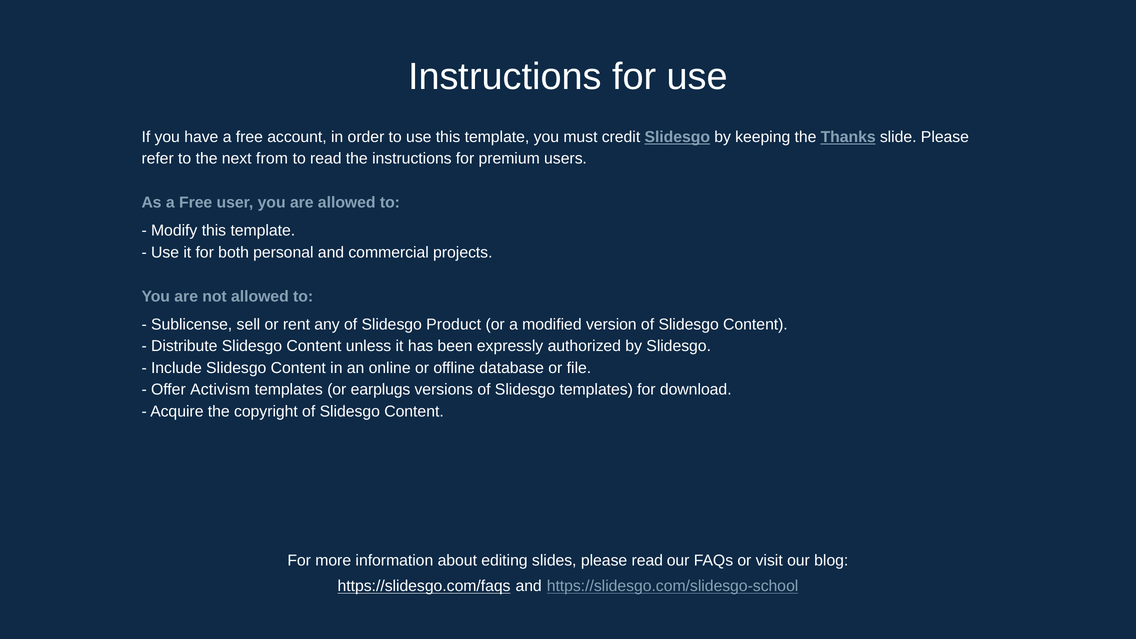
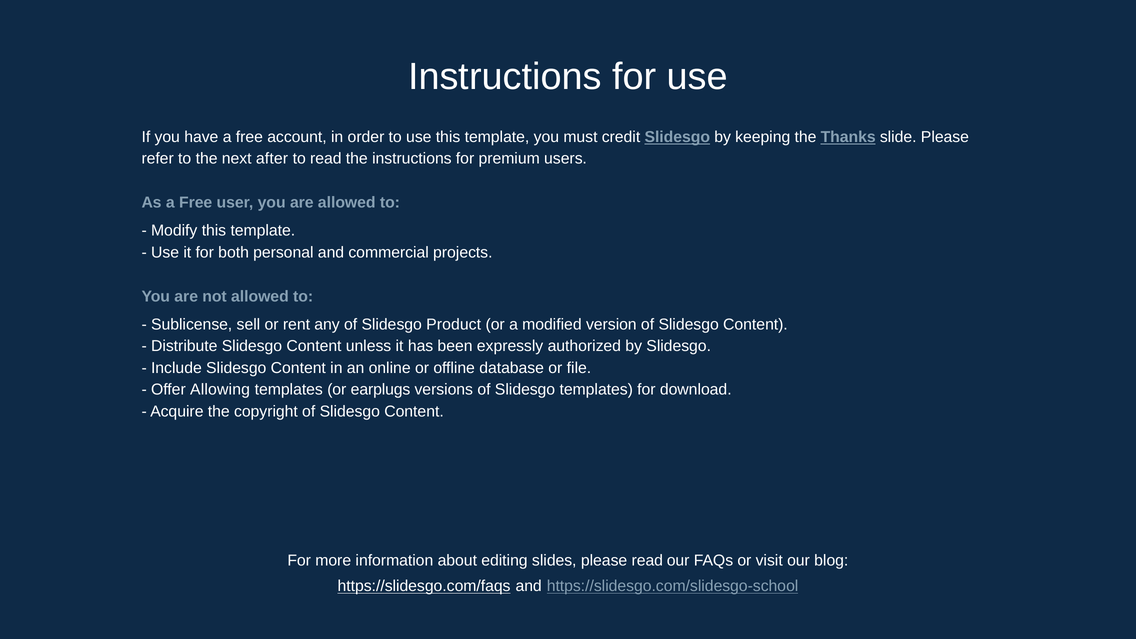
from: from -> after (272, 159)
Activism: Activism -> Allowing (220, 390)
